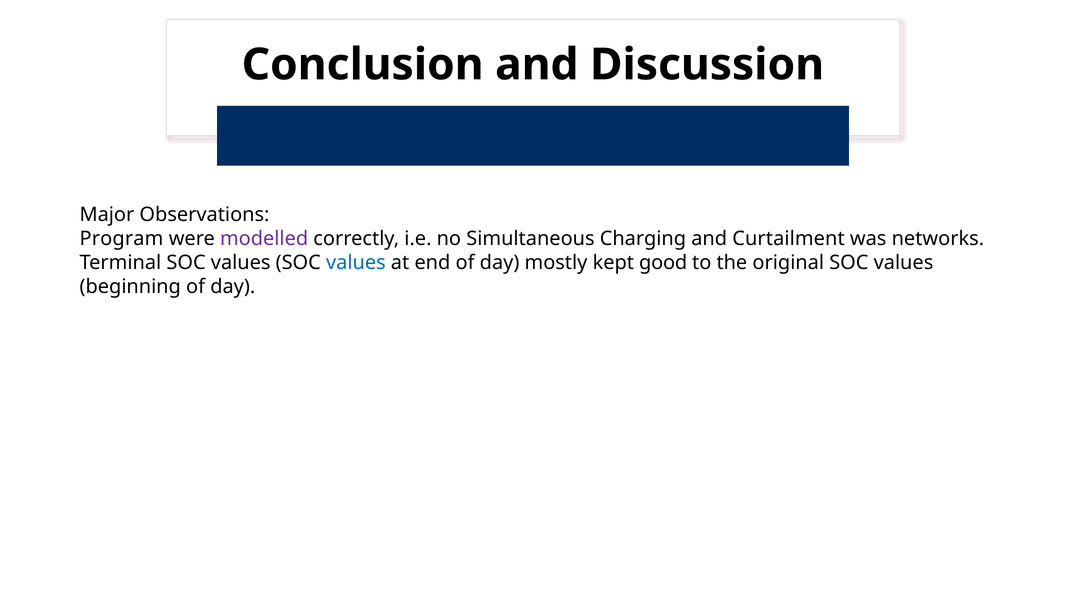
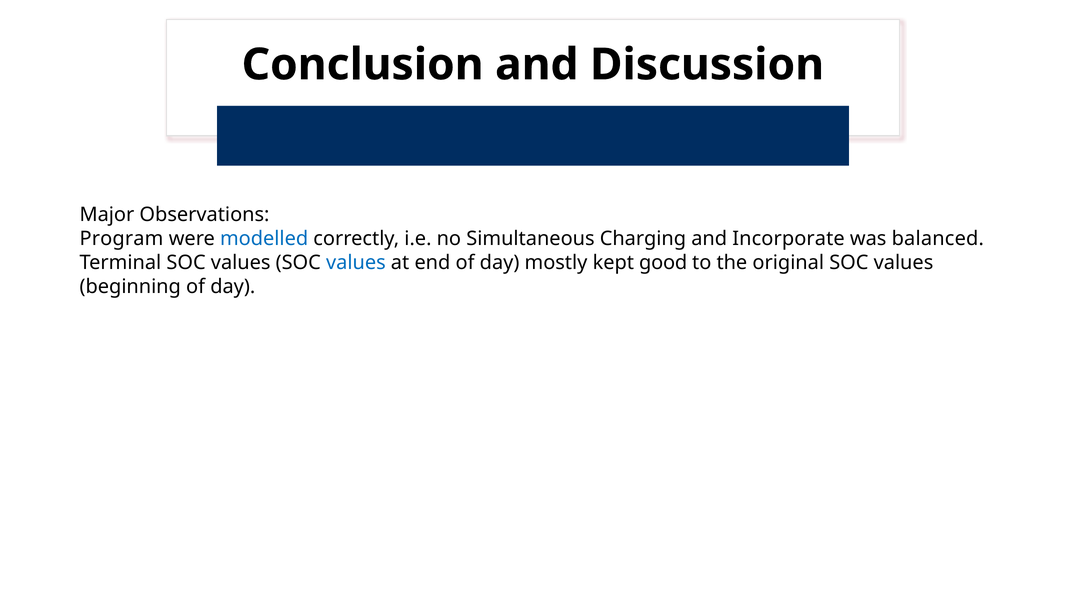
modelled colour: purple -> blue (264, 239)
Curtailment: Curtailment -> Incorporate (789, 239)
networks: networks -> balanced (938, 239)
